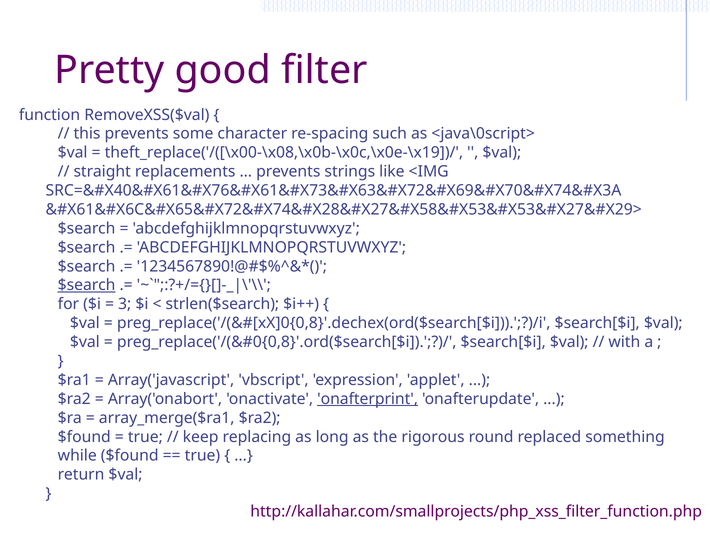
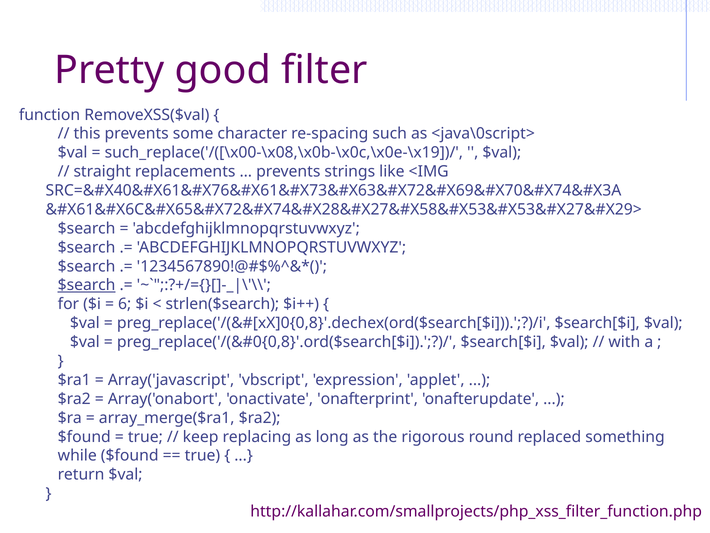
theft_replace('/([\x00-\x08,\x0b-\x0c,\x0e-\x19])/: theft_replace('/([\x00-\x08,\x0b-\x0c,\x0e-\x19])/ -> such_replace('/([\x00-\x08,\x0b-\x0c,\x0e-\x19])/ (284, 153)
3: 3 -> 6 (125, 304)
onafterprint underline: present -> none (368, 399)
